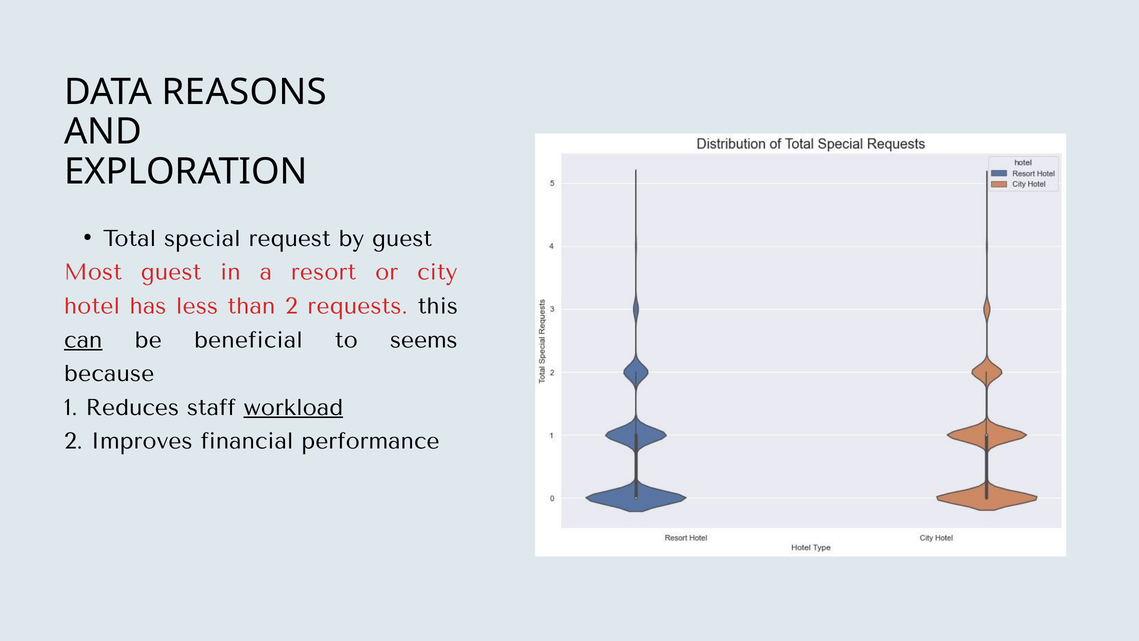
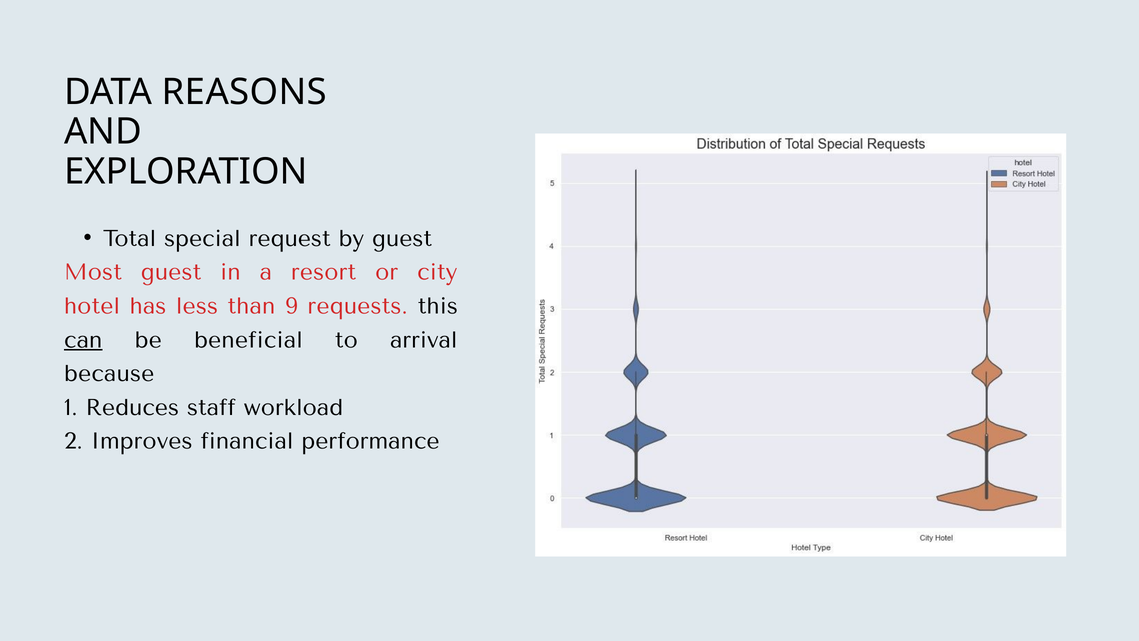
than 2: 2 -> 9 (292, 306)
seems: seems -> arrival (424, 340)
workload underline: present -> none (293, 407)
